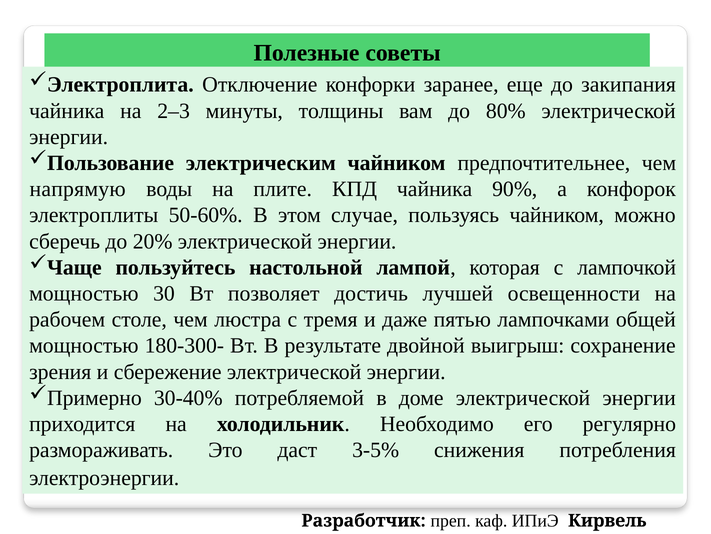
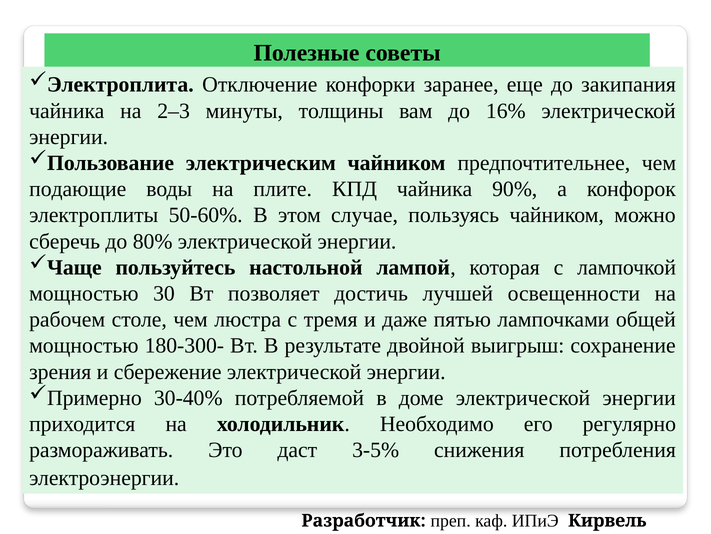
80%: 80% -> 16% (506, 111)
напрямую: напрямую -> подающие (78, 189)
20%: 20% -> 80% (153, 241)
